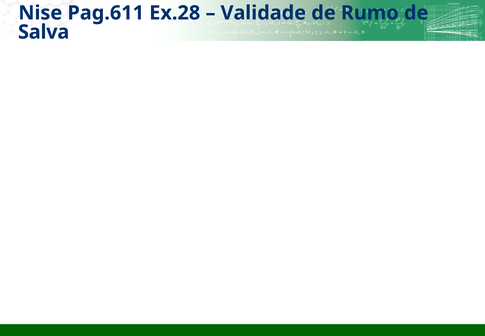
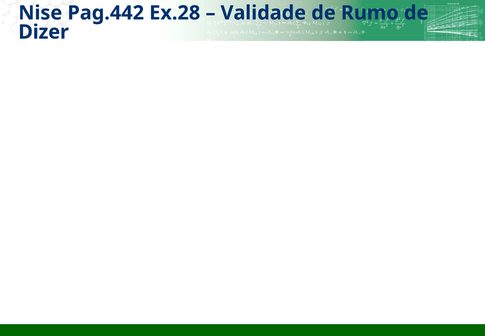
Pag.611: Pag.611 -> Pag.442 (106, 13)
Salva: Salva -> Dizer (44, 32)
